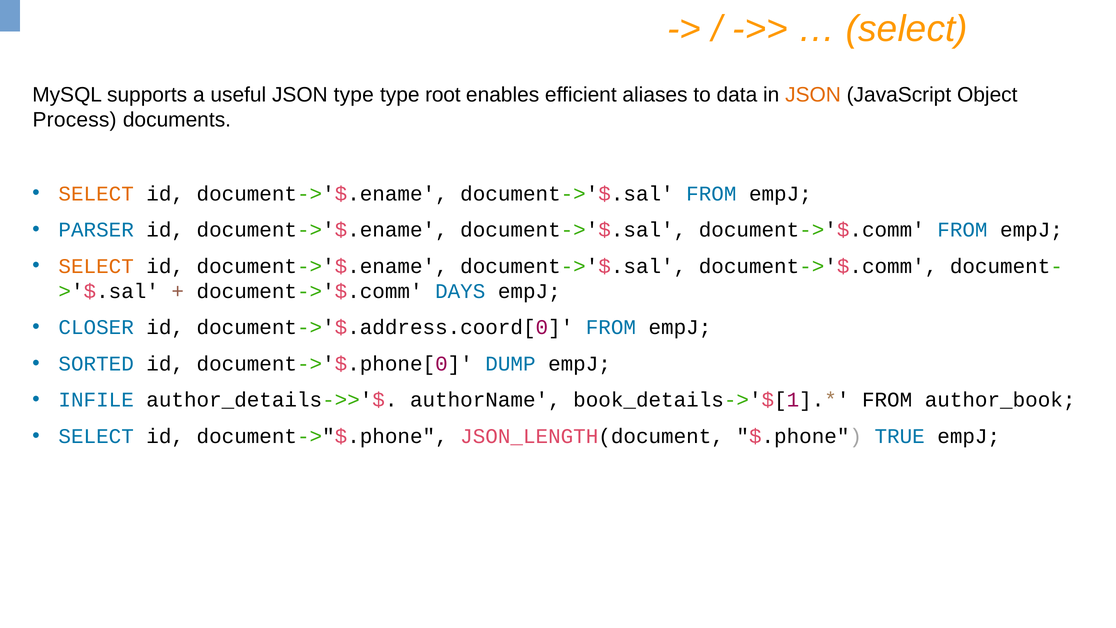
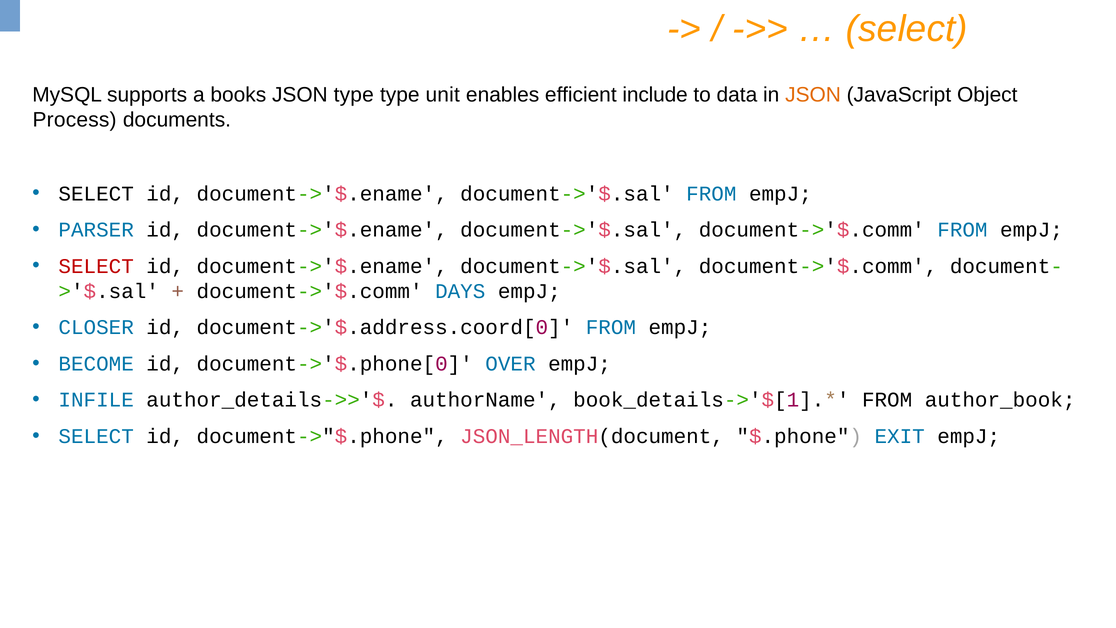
useful: useful -> books (238, 95)
root: root -> unit (443, 95)
aliases: aliases -> include (655, 95)
SELECT colour: orange -> black (96, 194)
SELECT colour: orange -> red (96, 266)
SORTED: SORTED -> BECOME (96, 364)
DUMP: DUMP -> OVER (510, 364)
TRUE: TRUE -> EXIT (900, 436)
